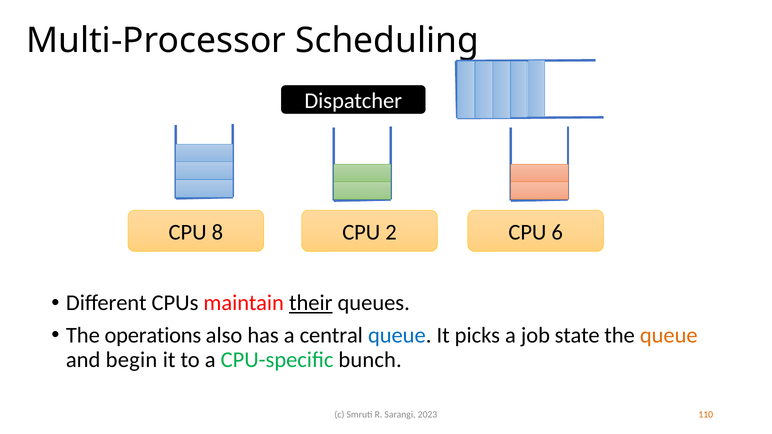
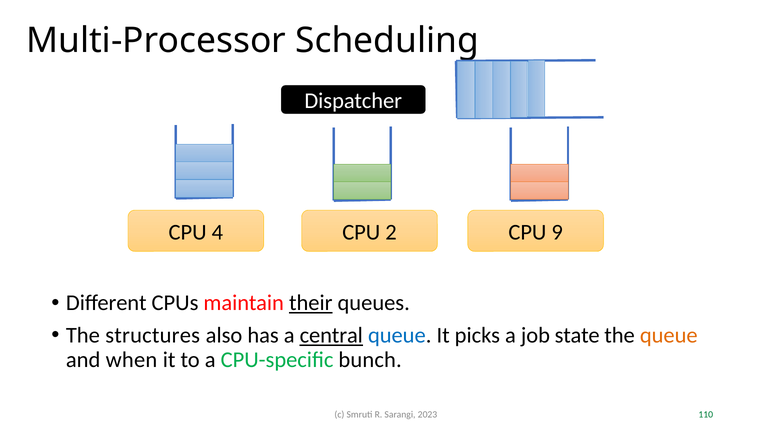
8: 8 -> 4 (217, 232)
6: 6 -> 9 (557, 232)
operations: operations -> structures (153, 336)
central underline: none -> present (331, 336)
begin: begin -> when (131, 360)
110 colour: orange -> green (706, 415)
